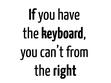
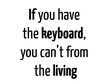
right: right -> living (65, 71)
